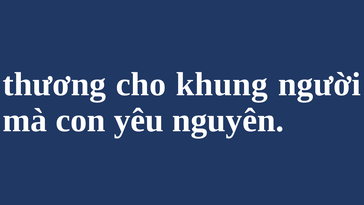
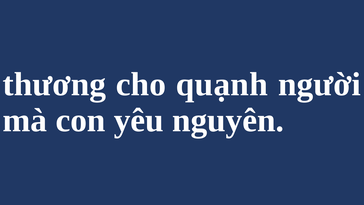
khung: khung -> quạnh (222, 84)
